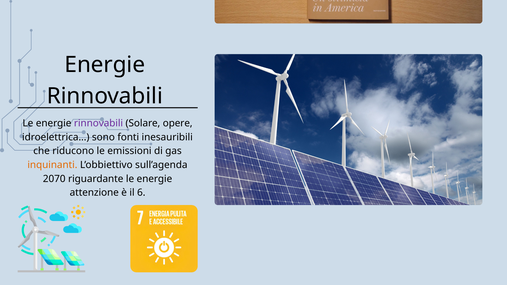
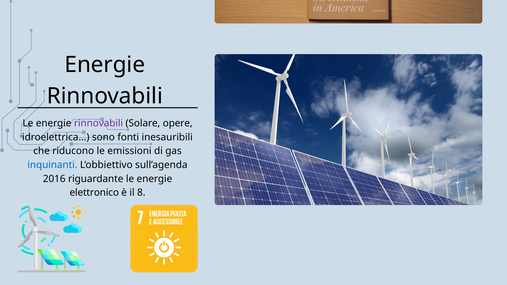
inquinanti colour: orange -> blue (52, 165)
2070: 2070 -> 2016 (54, 179)
attenzione: attenzione -> elettronico (94, 193)
6: 6 -> 8 (141, 193)
